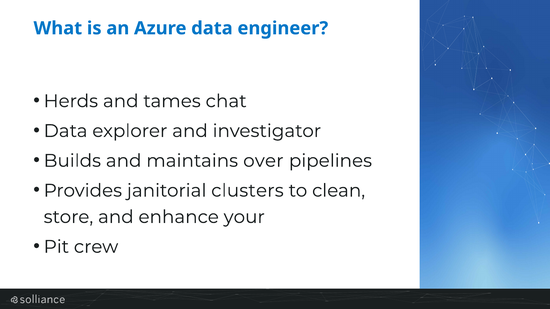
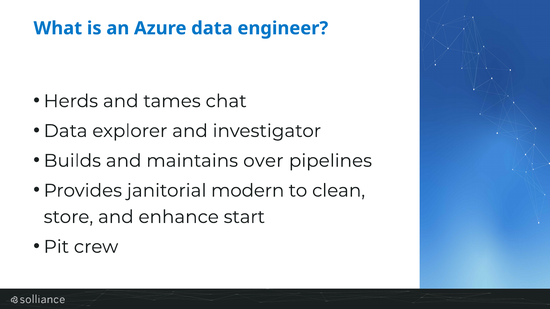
clusters: clusters -> modern (248, 191)
your: your -> start (244, 217)
